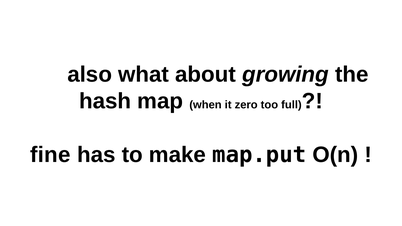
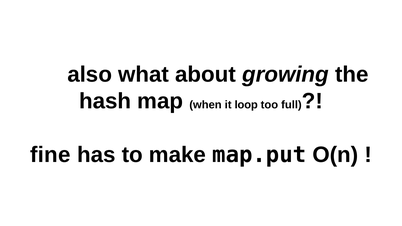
zero: zero -> loop (246, 105)
